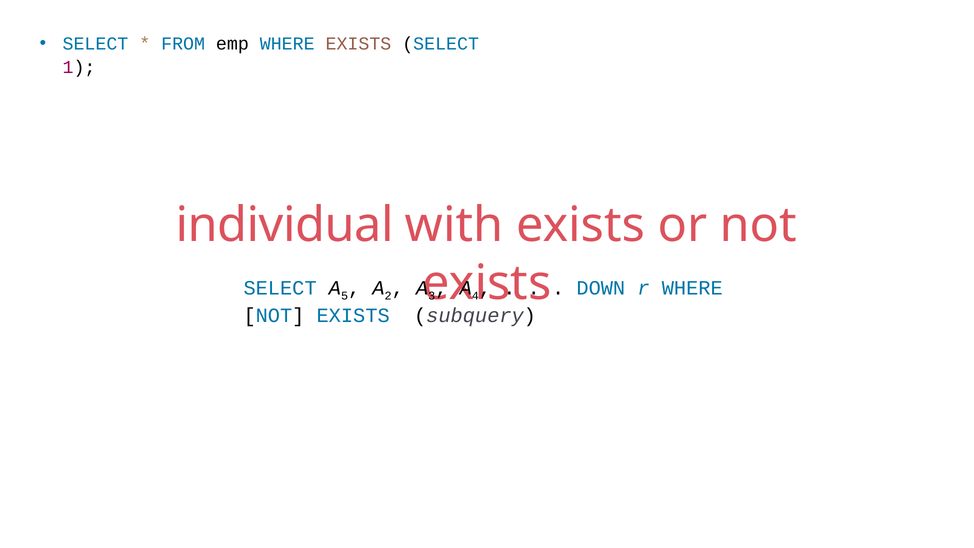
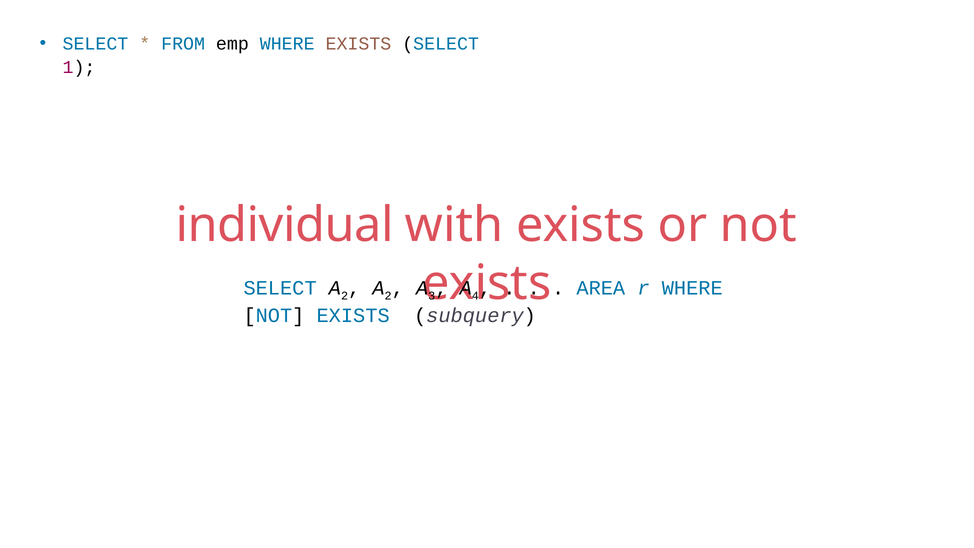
5: 5 -> 2 (345, 296)
DOWN: DOWN -> AREA (601, 288)
